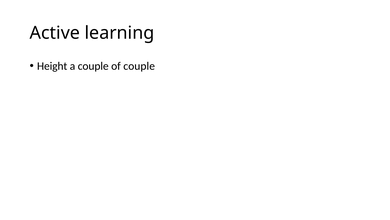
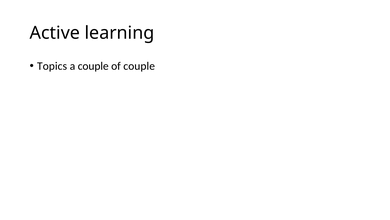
Height: Height -> Topics (52, 66)
